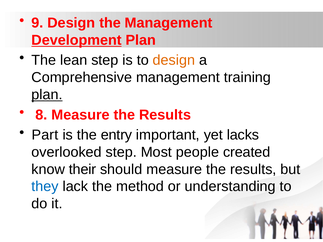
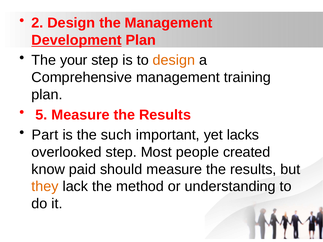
9: 9 -> 2 (37, 23)
lean: lean -> your (74, 60)
plan underline: present -> none (47, 95)
8: 8 -> 5 (41, 115)
entry: entry -> such (116, 135)
their: their -> paid (83, 169)
they colour: blue -> orange (45, 187)
